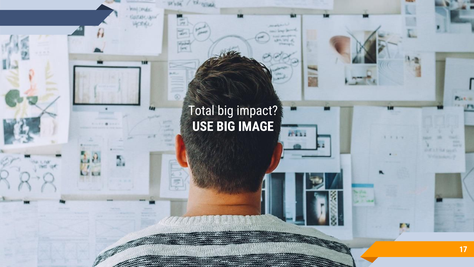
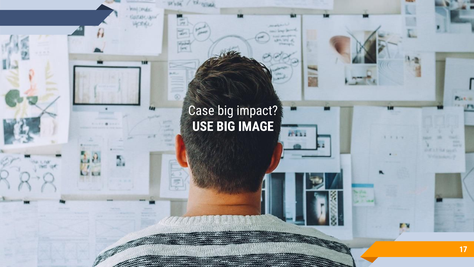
Total: Total -> Case (201, 111)
